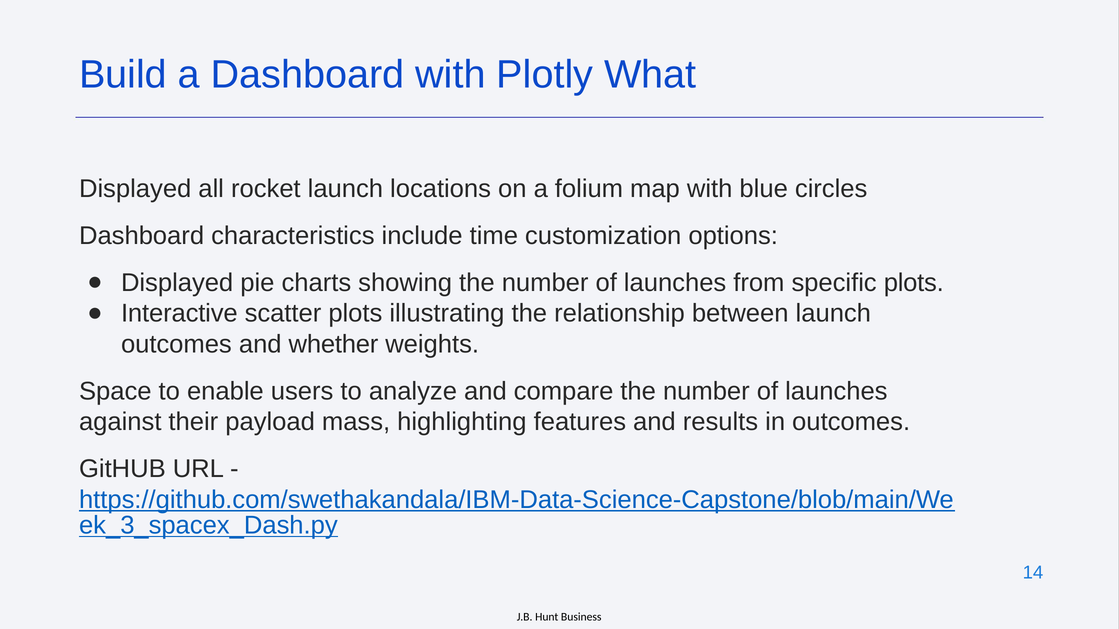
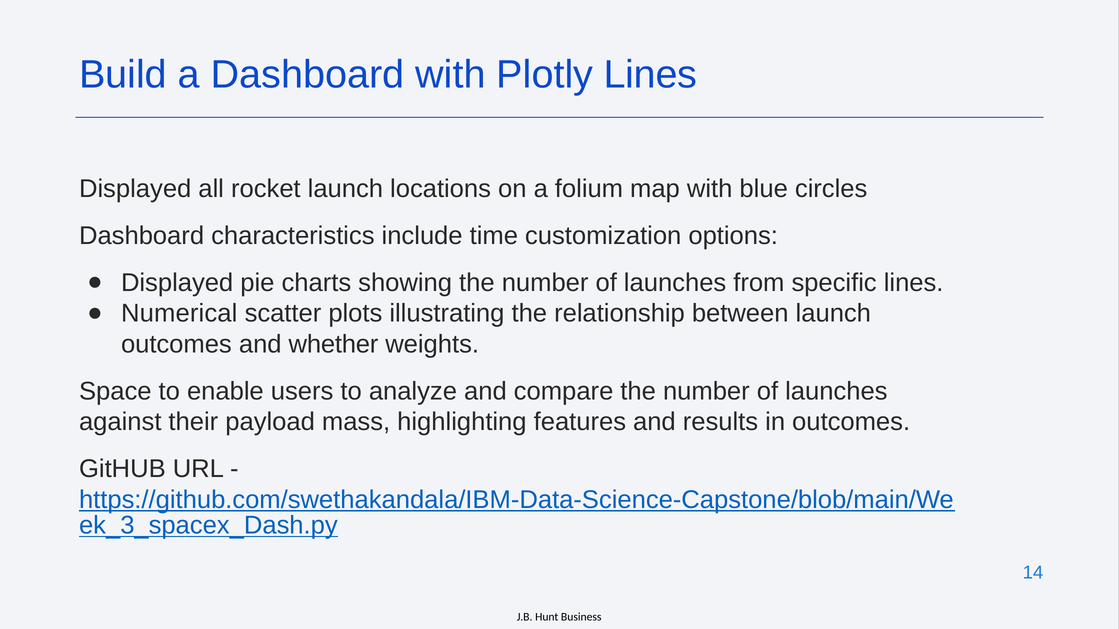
Plotly What: What -> Lines (650, 75)
specific plots: plots -> lines (914, 283)
Interactive: Interactive -> Numerical (179, 314)
